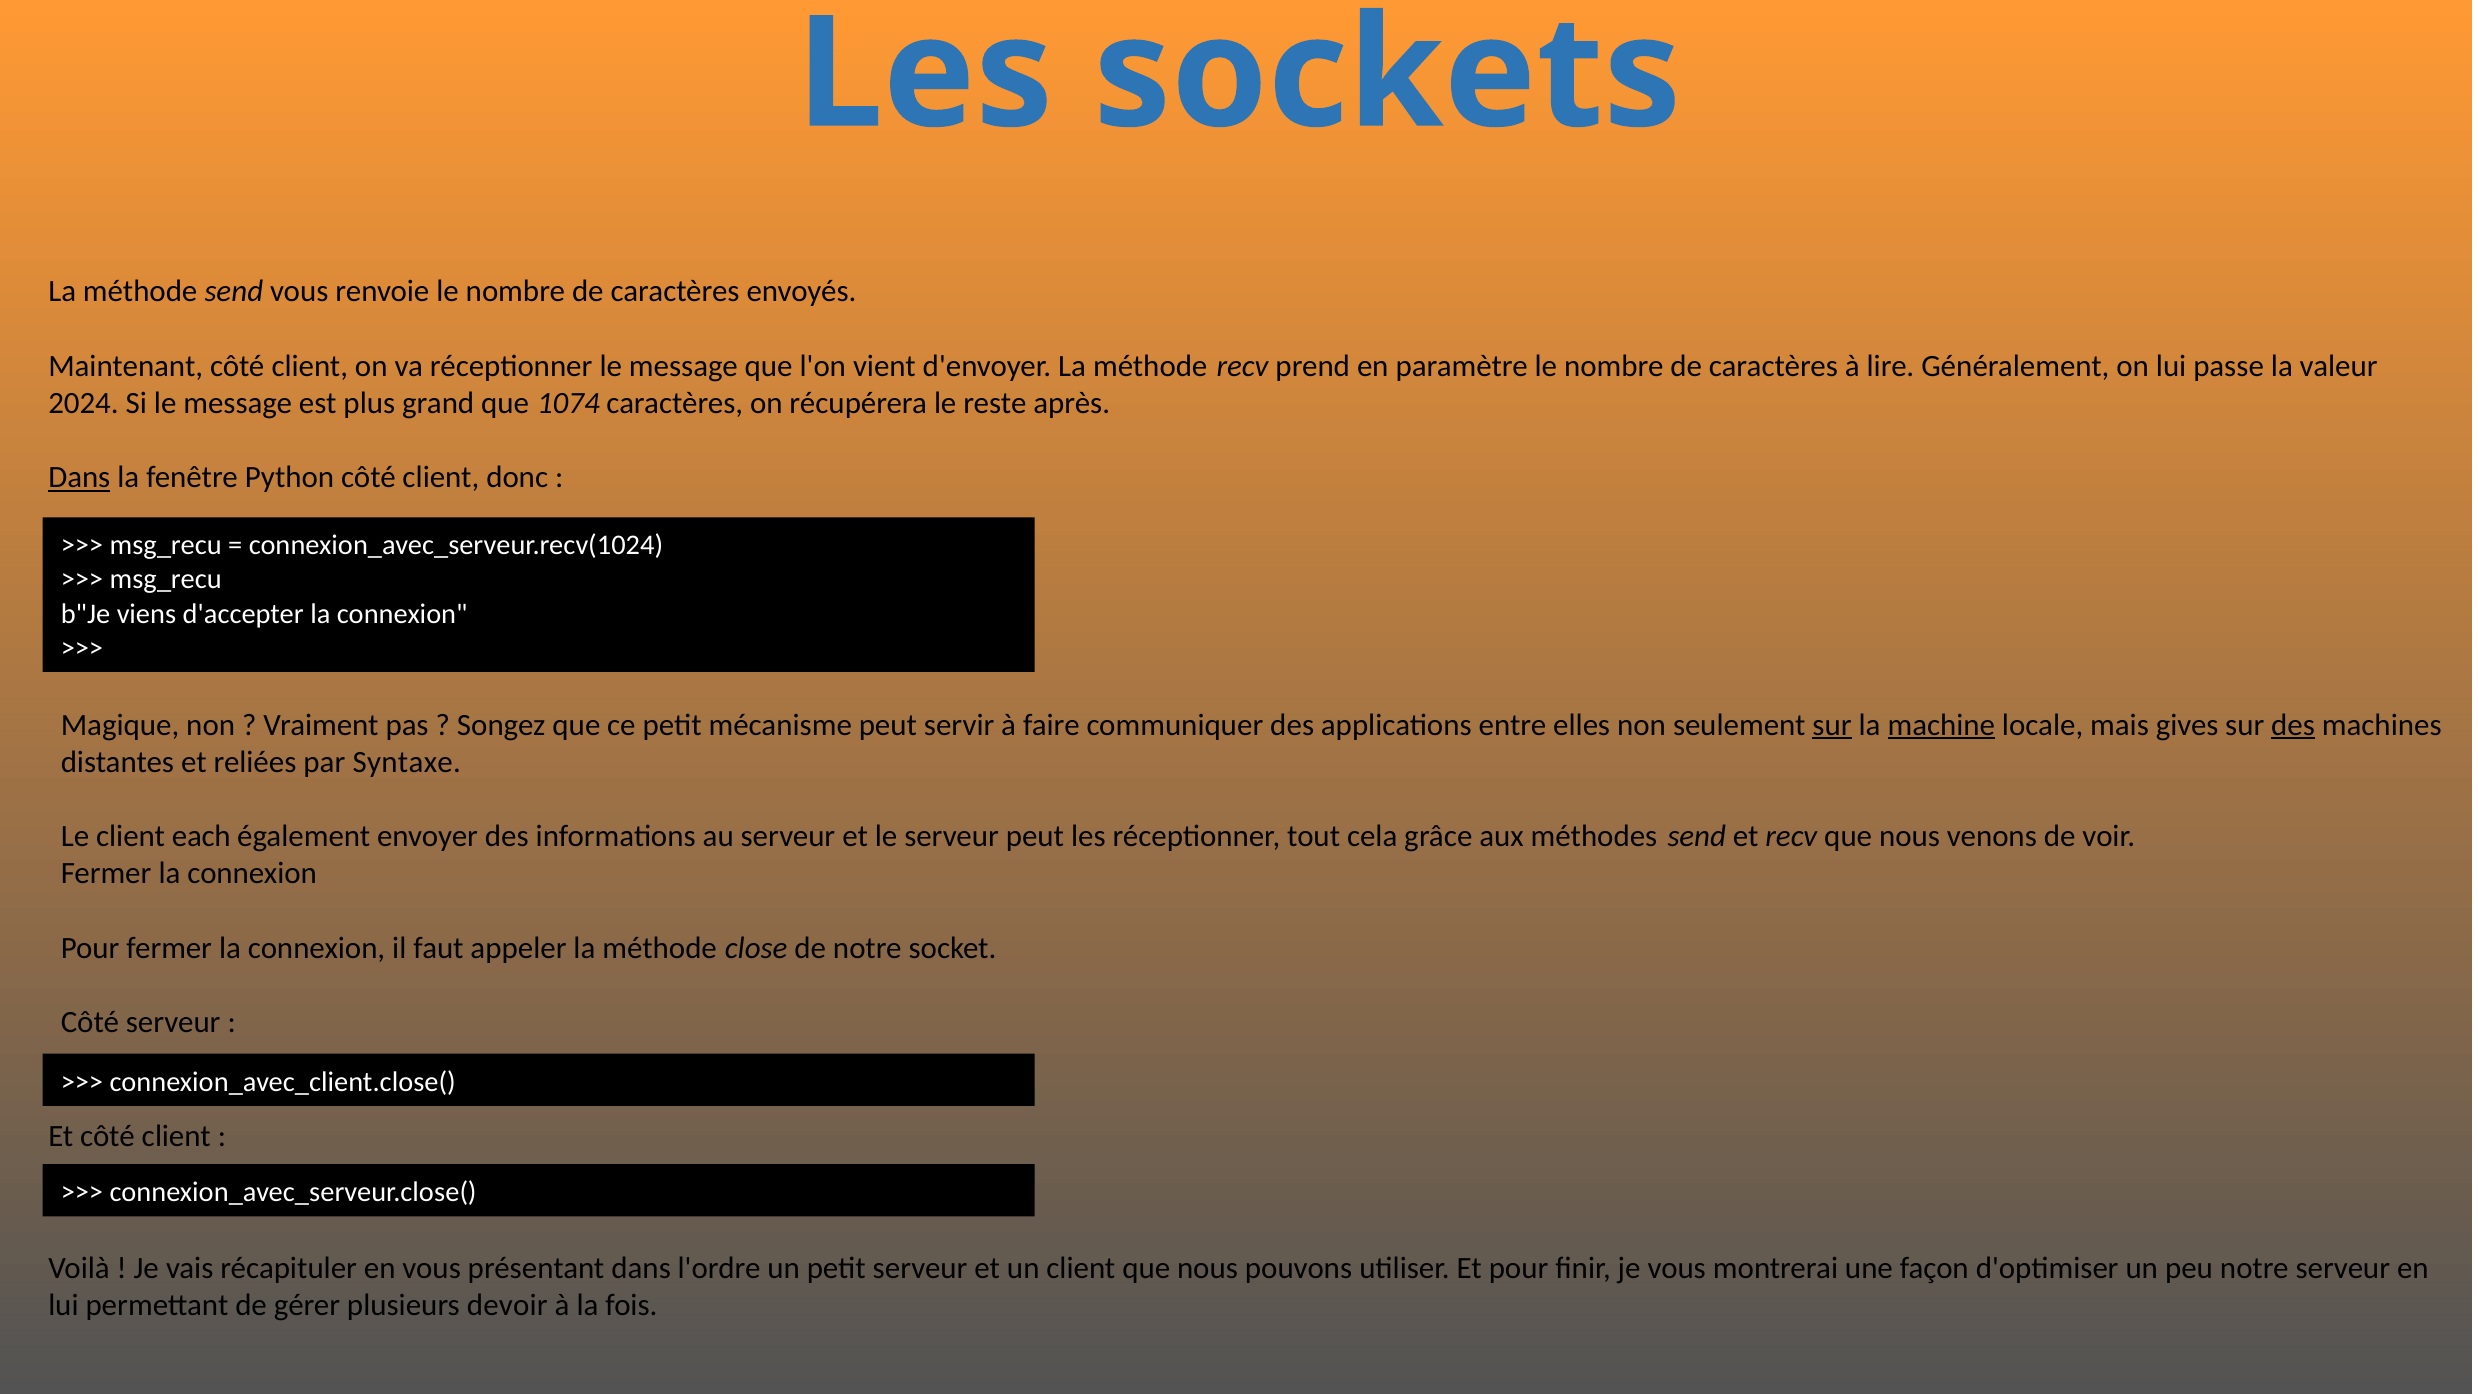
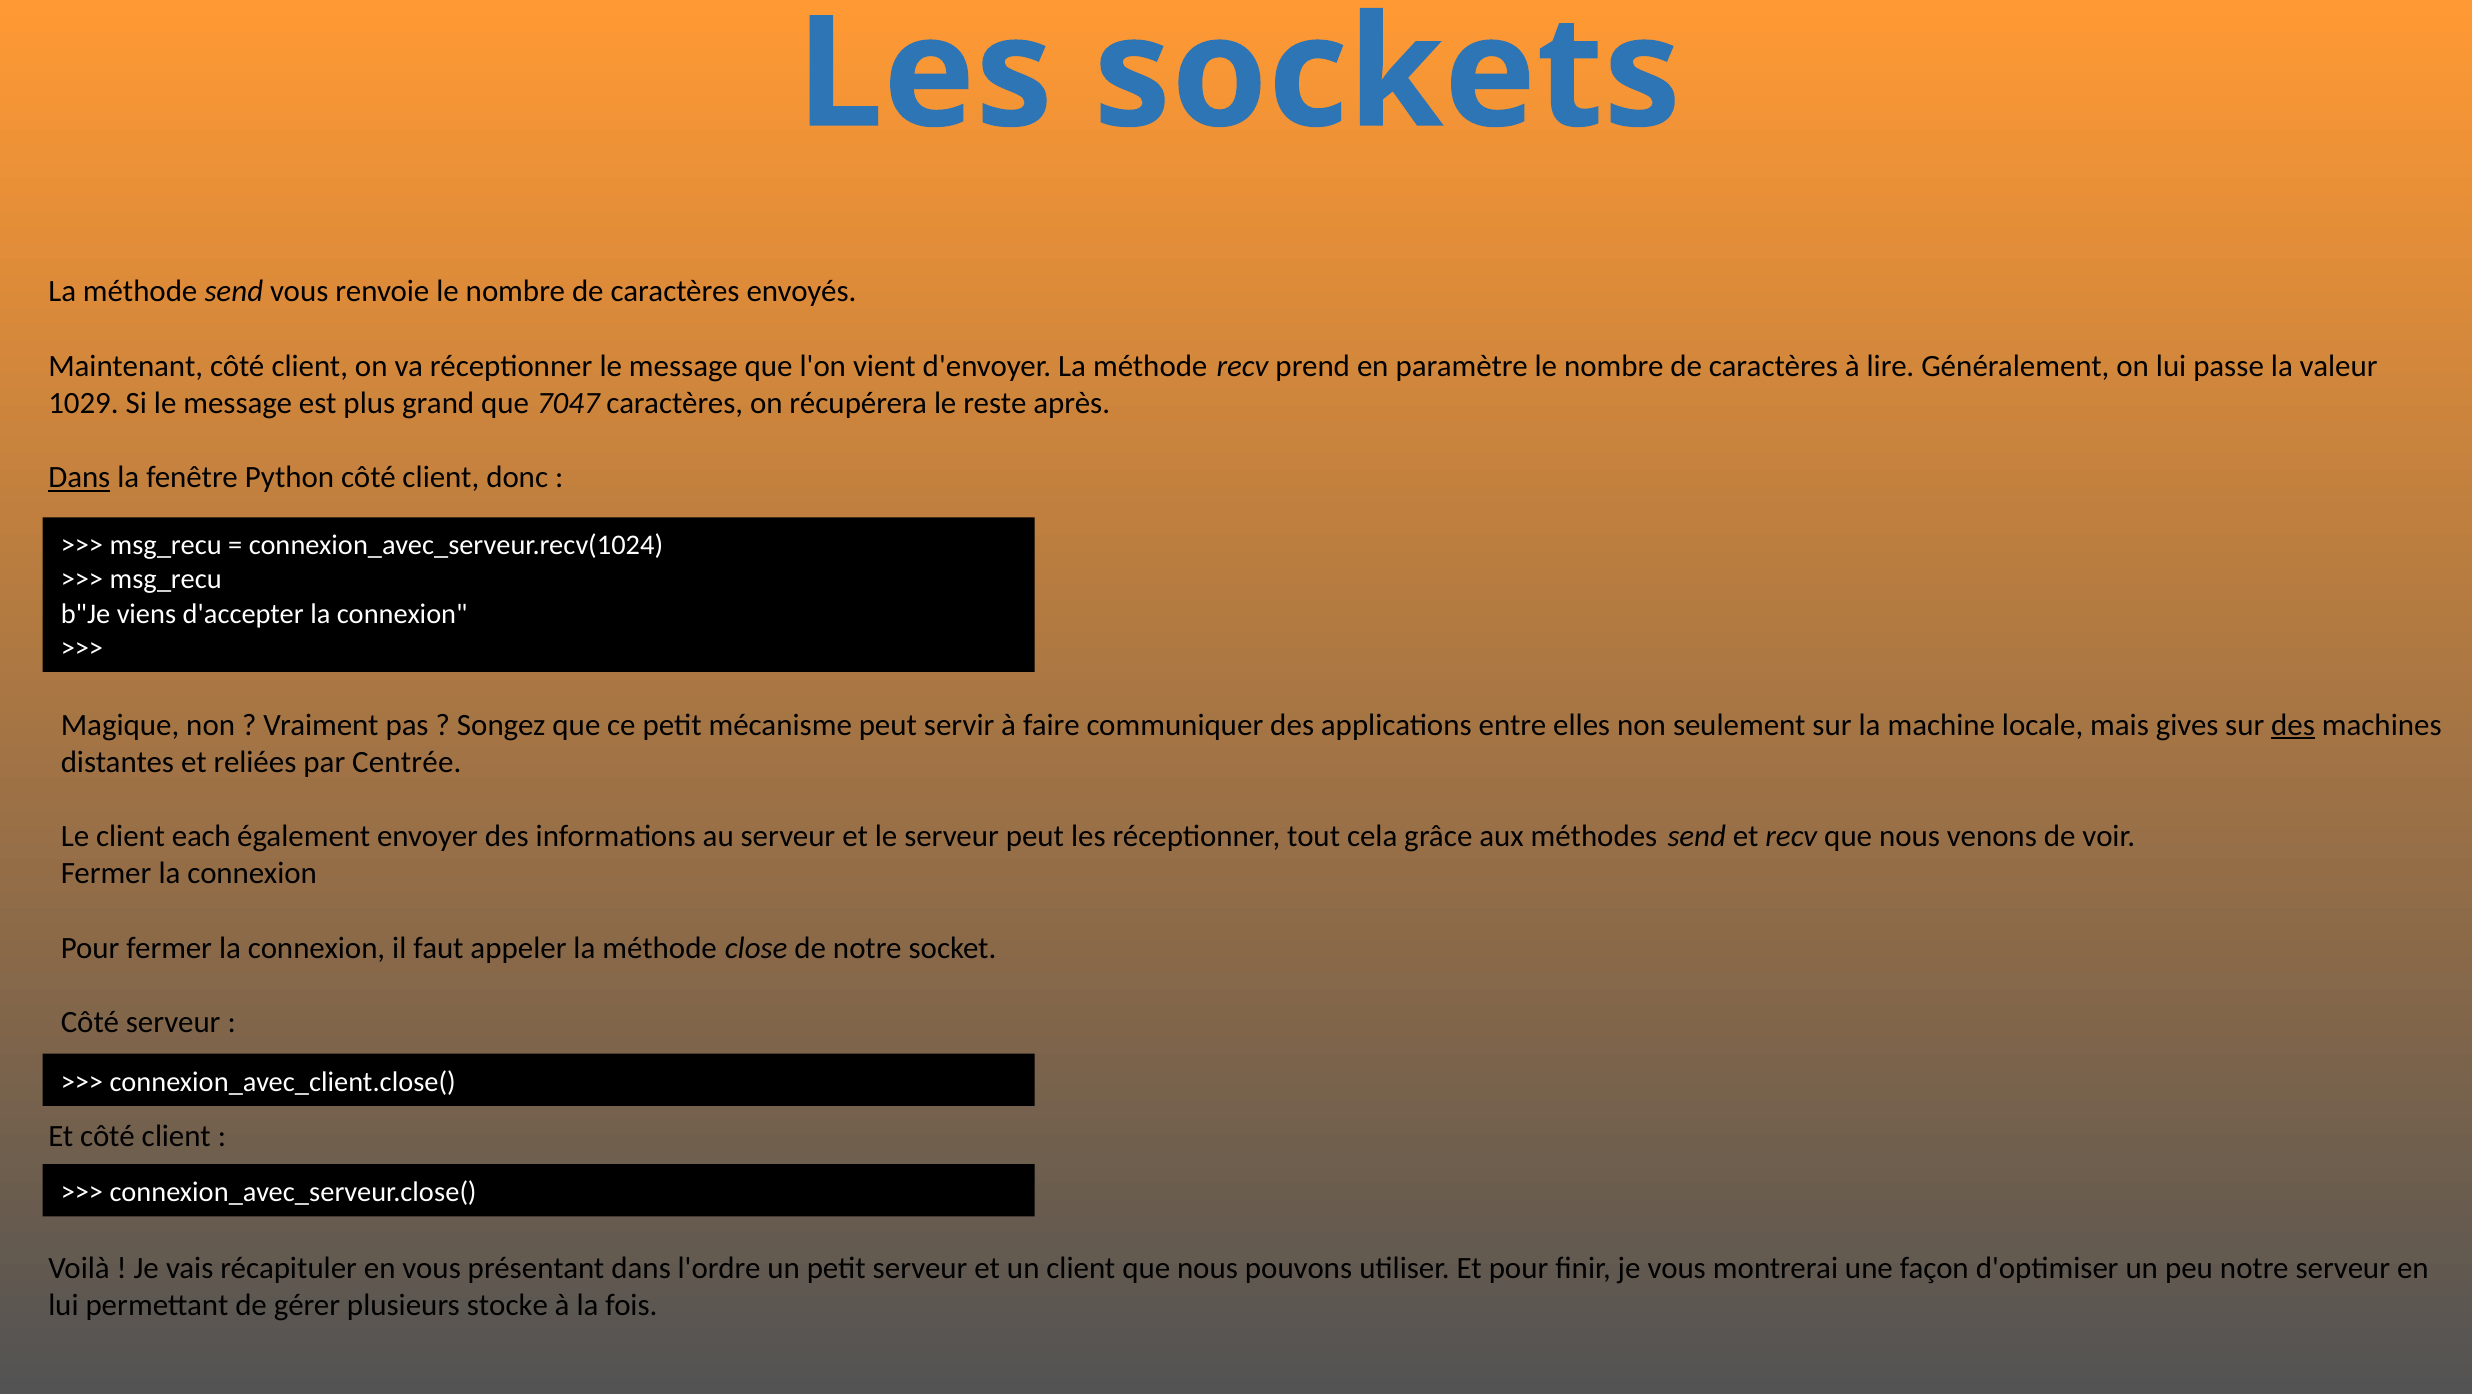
2024: 2024 -> 1029 (83, 403)
1074: 1074 -> 7047 (568, 403)
sur underline: present -> none (1832, 725)
machine underline: present -> none (1941, 725)
Syntaxe: Syntaxe -> Centrée (407, 762)
devoir: devoir -> stocke (507, 1306)
